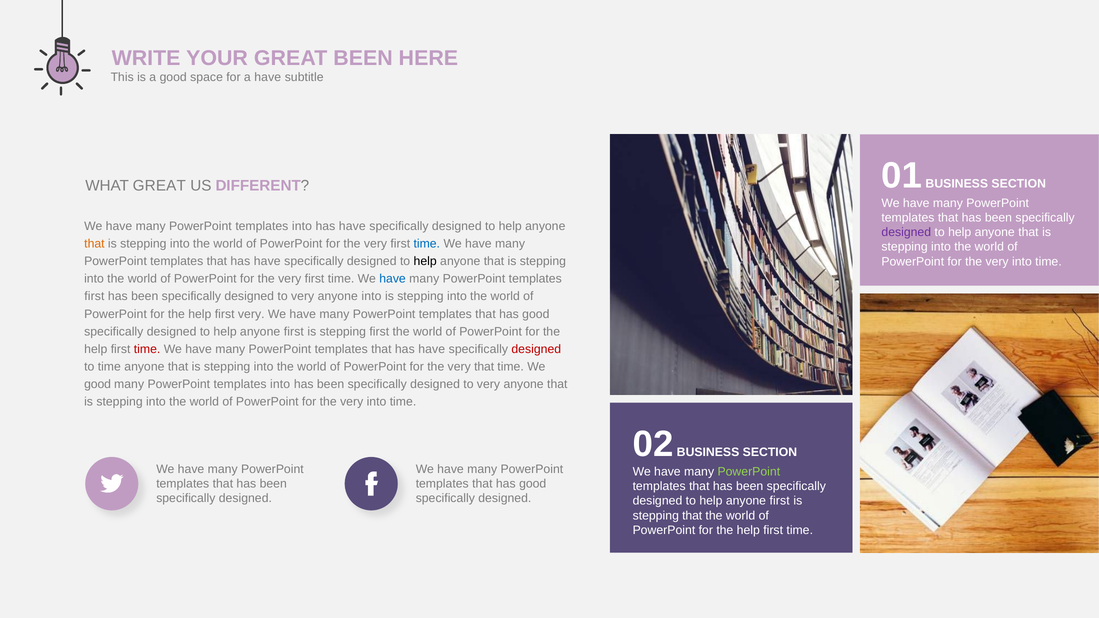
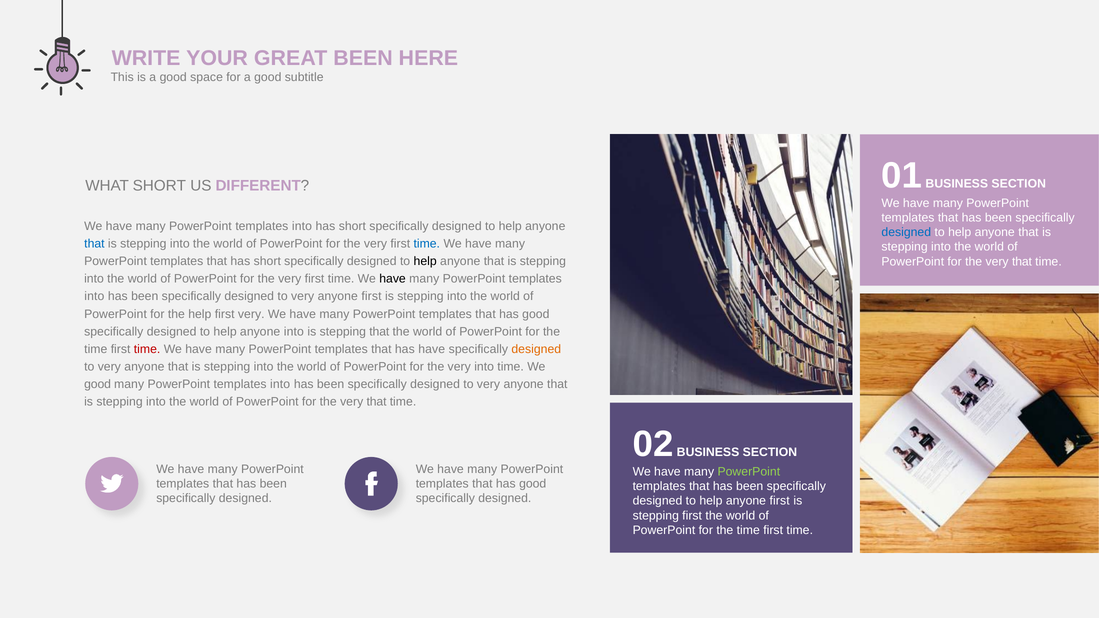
for a have: have -> good (268, 77)
WHAT GREAT: GREAT -> SHORT (159, 186)
have: have -> short (352, 226)
designed colour: purple -> blue (906, 232)
that colour: orange -> blue (94, 244)
have: have -> short (267, 261)
into: into -> that (1022, 262)
have colour: blue -> black (393, 279)
first: first -> into (94, 296)
into: into -> first (371, 296)
first: first -> into (294, 332)
stepping first: first -> that (379, 332)
help: help -> time (96, 349)
designed colour: red -> orange (536, 349)
time: time -> very (109, 367)
very that: that -> into (484, 367)
into: into -> that (377, 402)
stepping that: that -> first (692, 516)
help: help -> time (748, 530)
